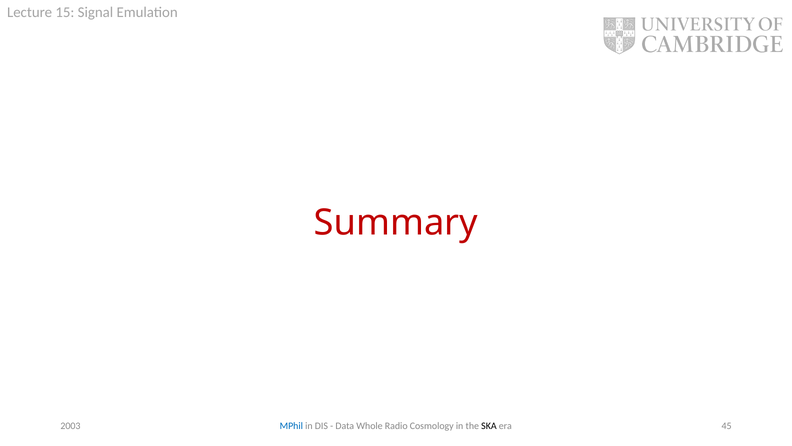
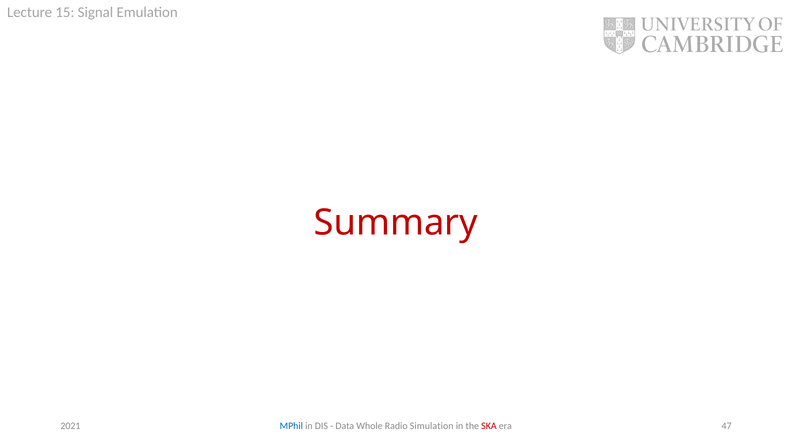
Cosmology: Cosmology -> Simulation (432, 425)
SKA colour: black -> red (489, 425)
45: 45 -> 47 (727, 425)
2003: 2003 -> 2021 (70, 425)
